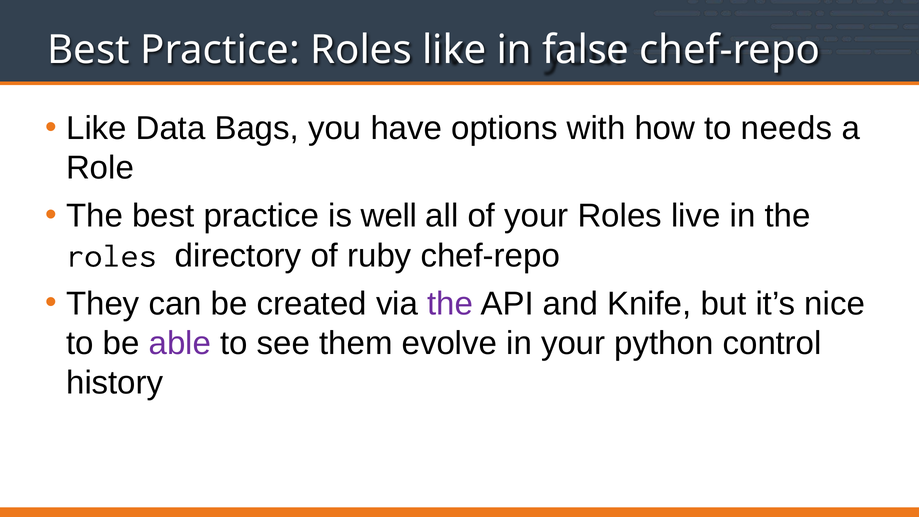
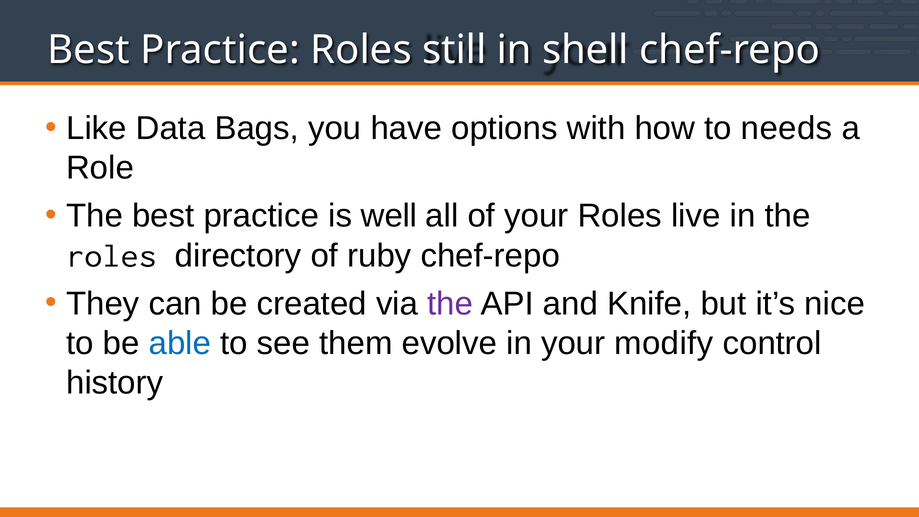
Roles like: like -> still (454, 50)
false: false -> shell (586, 50)
able colour: purple -> blue (180, 343)
python: python -> modify (664, 343)
